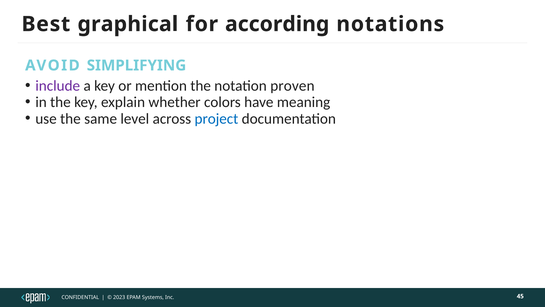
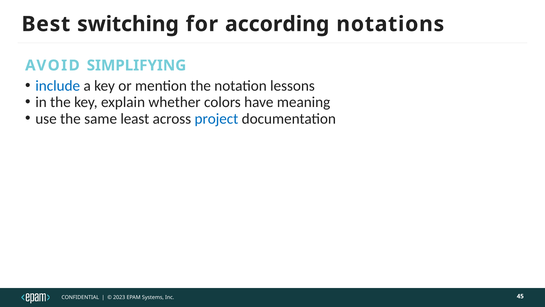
graphical: graphical -> switching (128, 24)
include colour: purple -> blue (58, 86)
proven: proven -> lessons (292, 86)
level: level -> least (135, 119)
